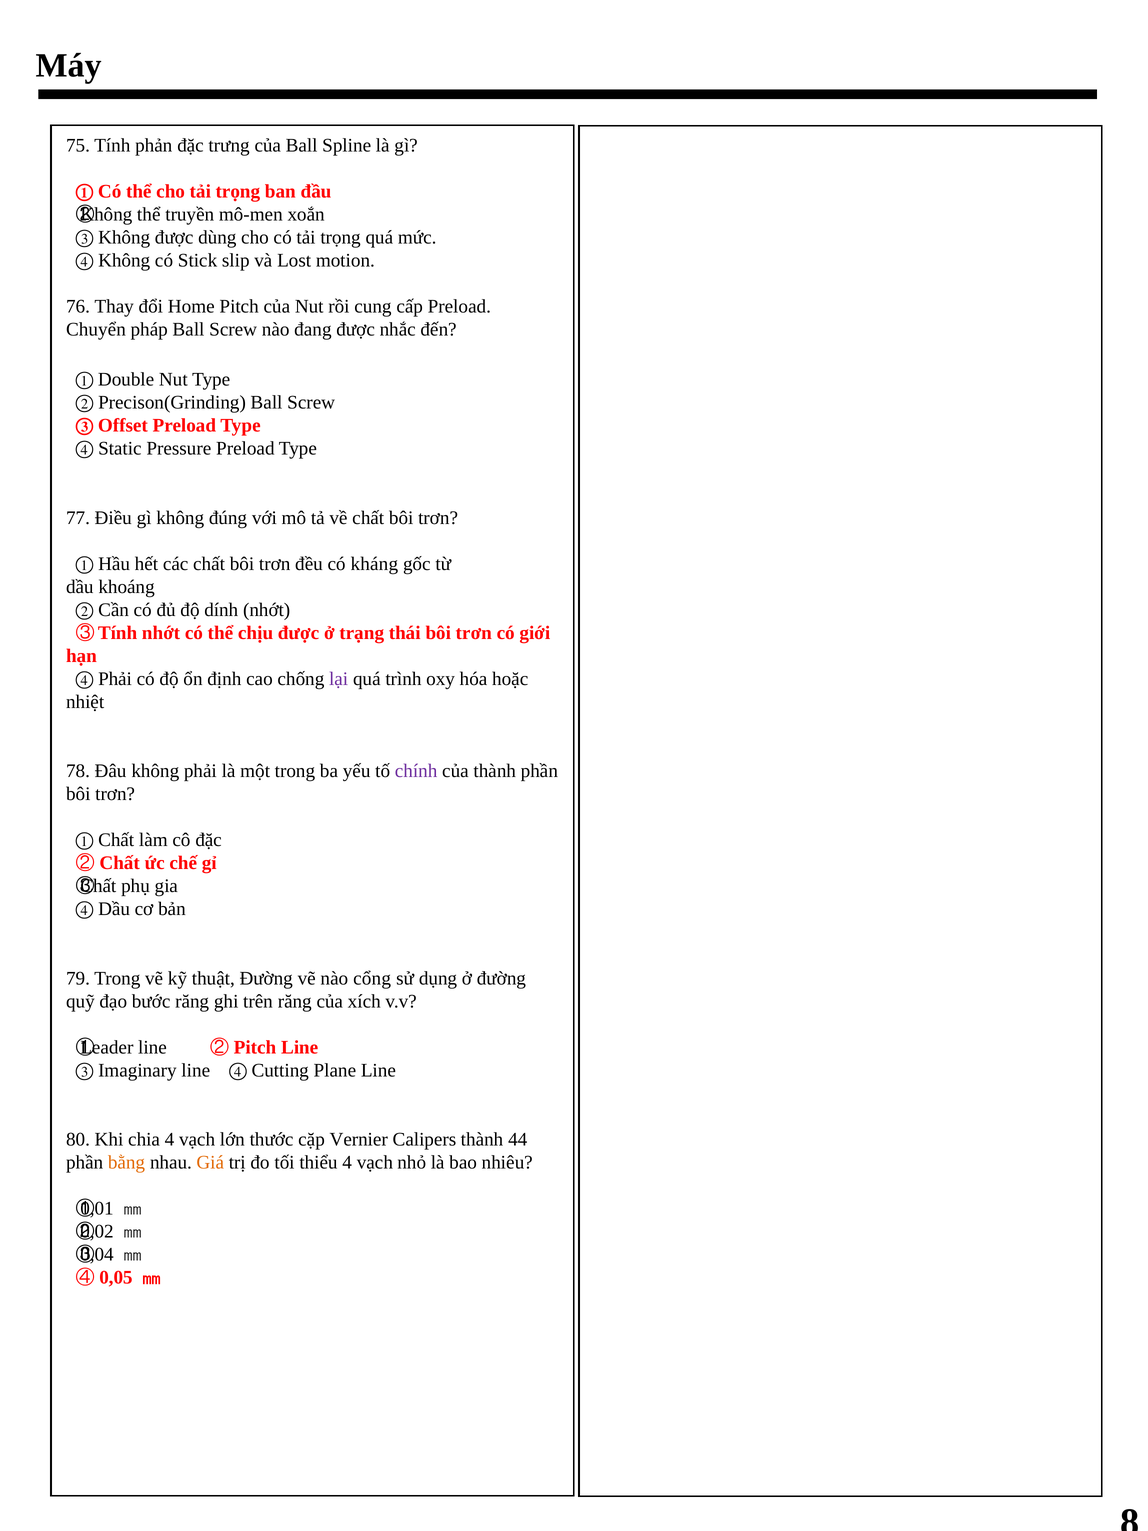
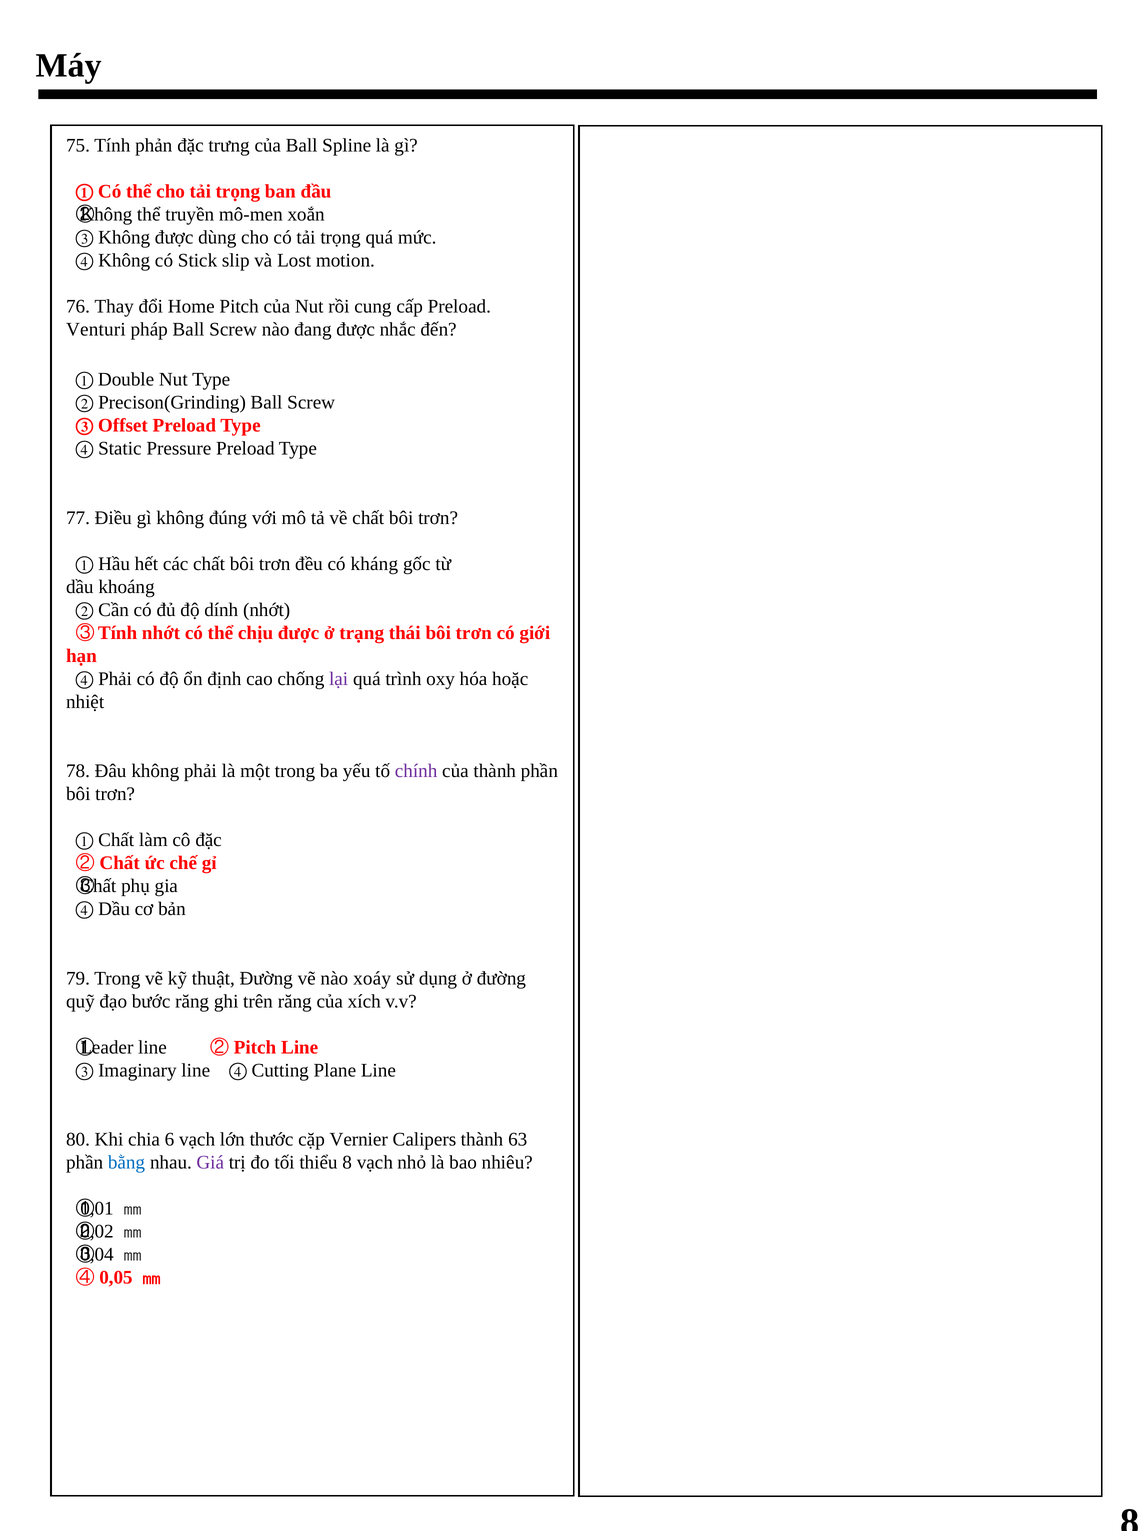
Chuyển: Chuyển -> Venturi (96, 330)
cổng: cổng -> xoáy (372, 978)
chia 4: 4 -> 6 (170, 1139)
44: 44 -> 63 (518, 1139)
bằng colour: orange -> blue (126, 1162)
Giá colour: orange -> purple (210, 1162)
thiểu 4: 4 -> 8 (347, 1162)
